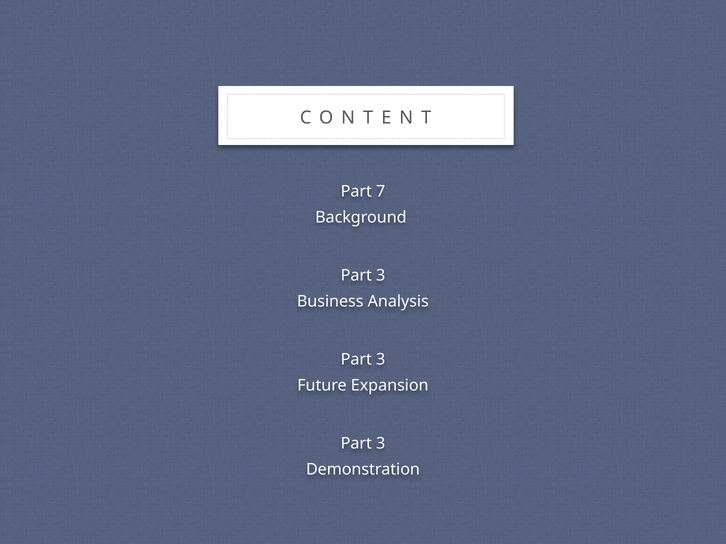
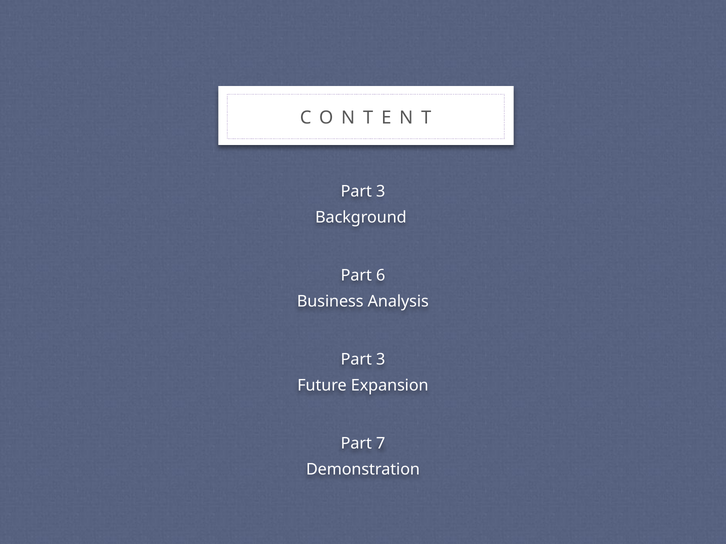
7: 7 -> 3 (381, 192)
3: 3 -> 6 (381, 276)
3: 3 -> 7 (381, 444)
